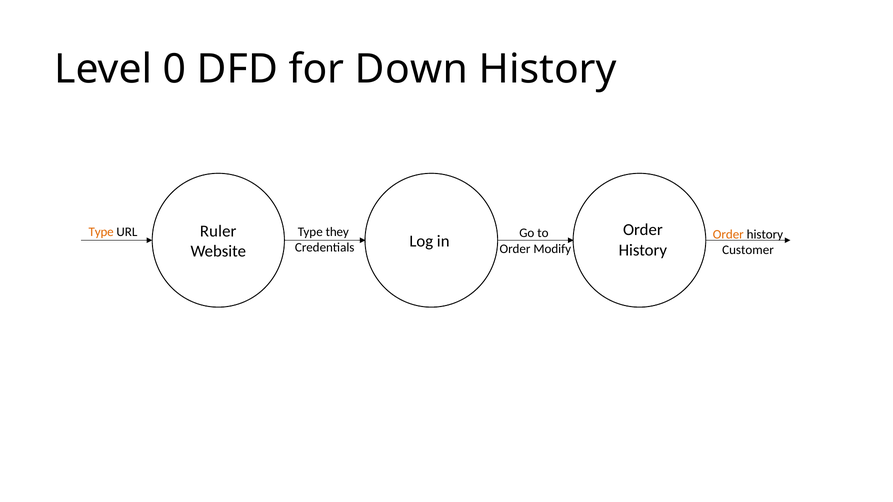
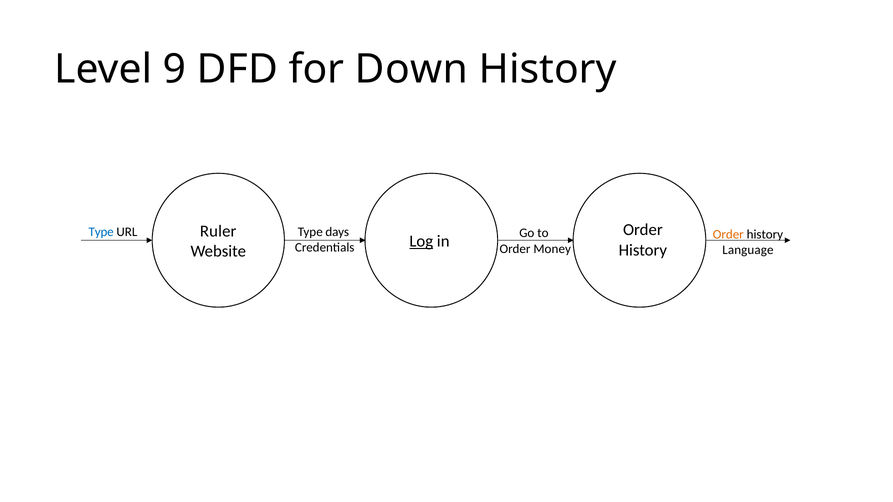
0: 0 -> 9 (175, 69)
Type colour: orange -> blue (101, 232)
they: they -> days (337, 232)
Log underline: none -> present (421, 241)
Modify: Modify -> Money (552, 249)
Customer: Customer -> Language (748, 250)
